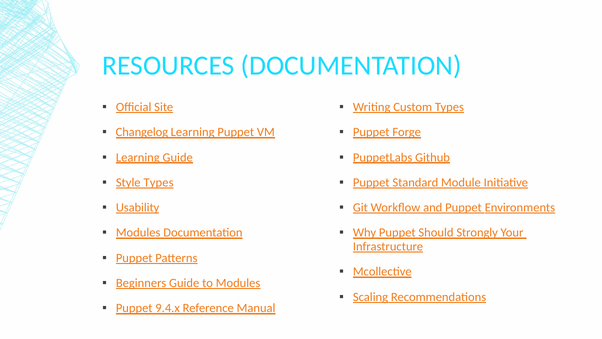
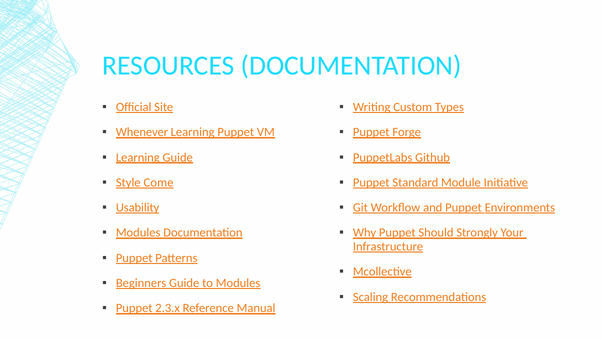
Changelog: Changelog -> Whenever (142, 132)
Style Types: Types -> Come (159, 182)
9.4.x: 9.4.x -> 2.3.x (168, 308)
